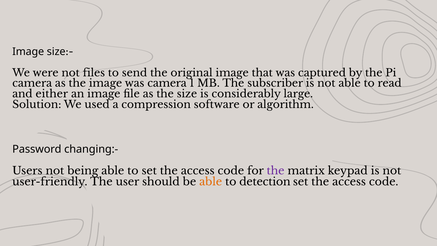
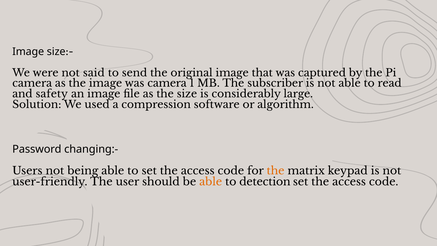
files: files -> said (94, 73)
either: either -> safety (52, 94)
the colour: purple -> orange (276, 171)
